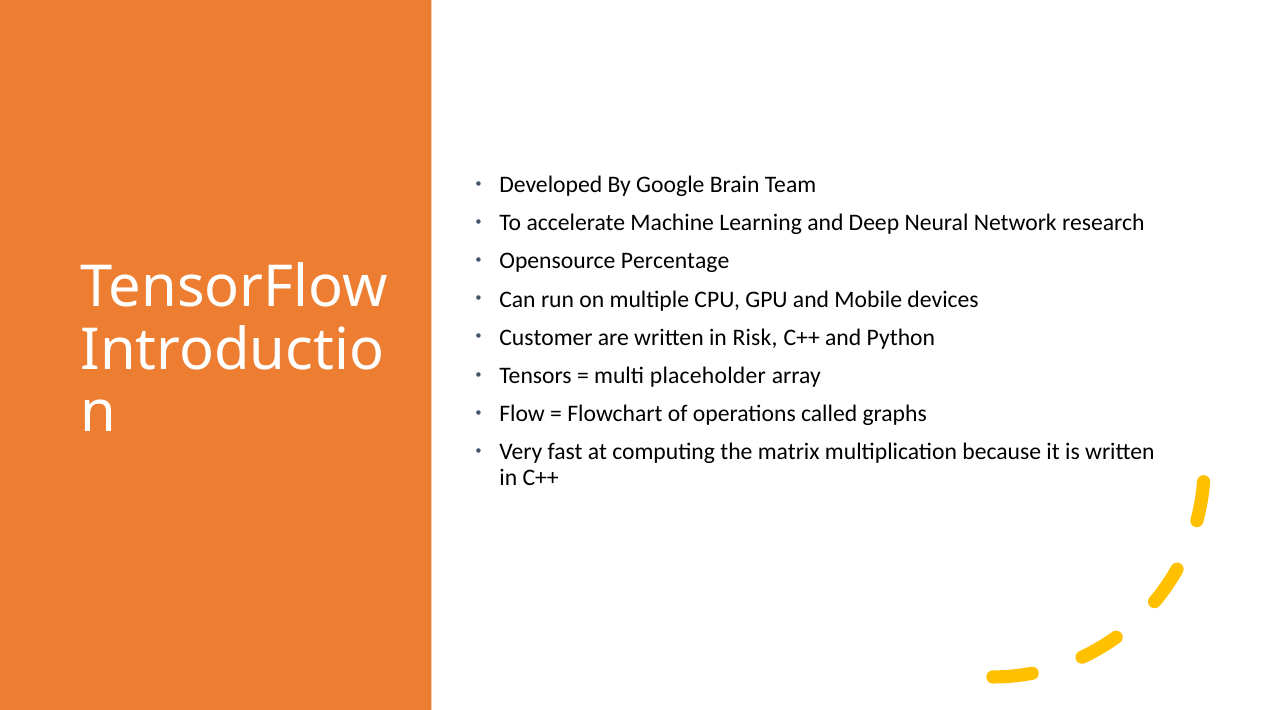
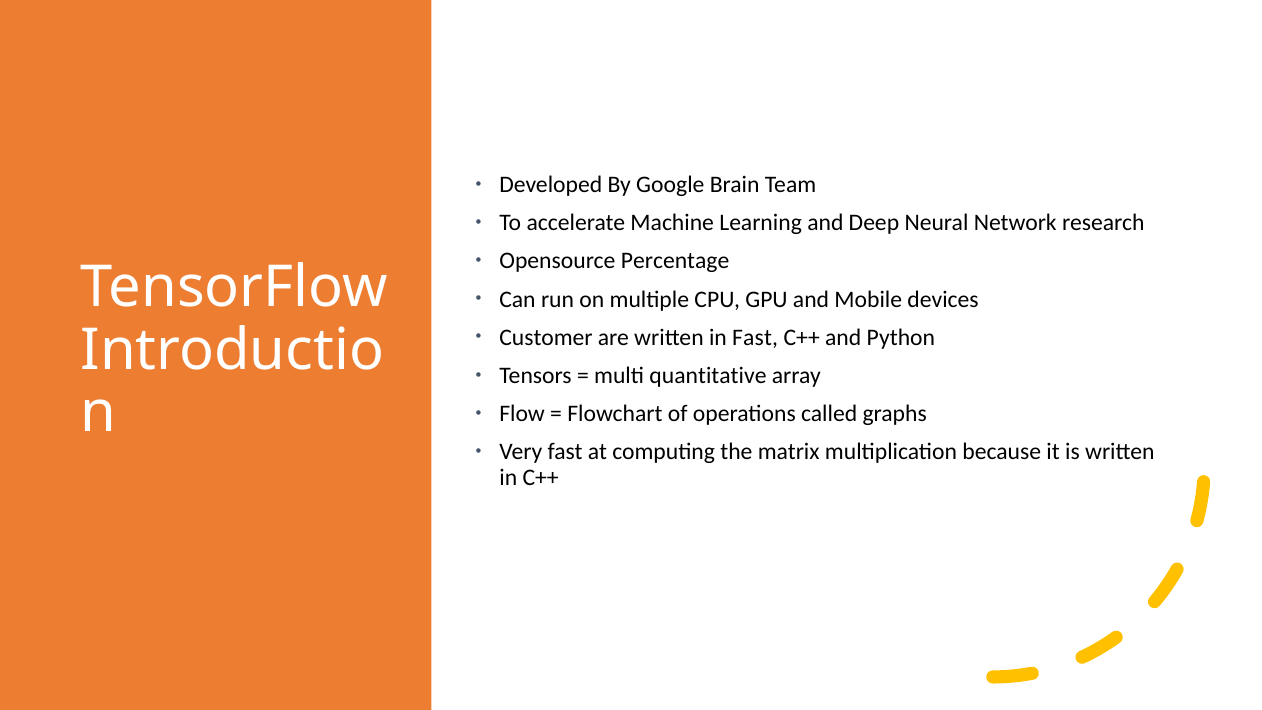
in Risk: Risk -> Fast (755, 337)
placeholder: placeholder -> quantitative (708, 376)
